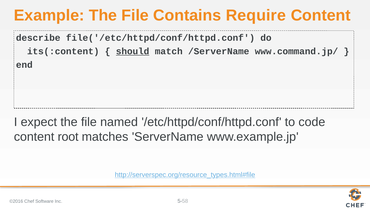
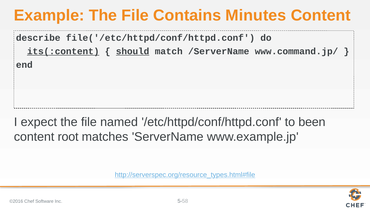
Require: Require -> Minutes (256, 15)
its(:content underline: none -> present (63, 51)
code: code -> been (312, 122)
